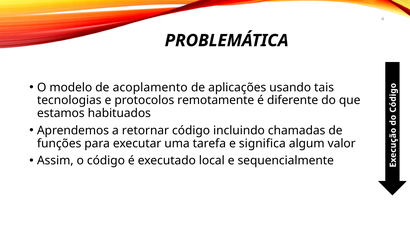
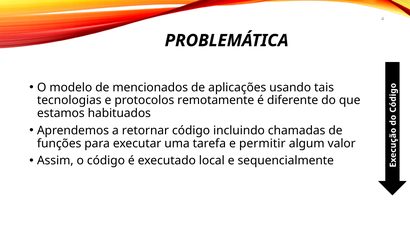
acoplamento: acoplamento -> mencionados (150, 87)
significa: significa -> permitir (262, 143)
